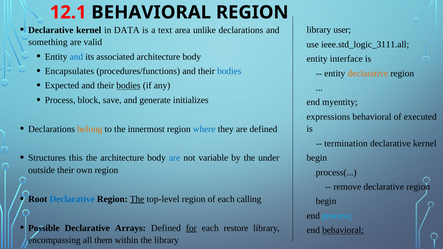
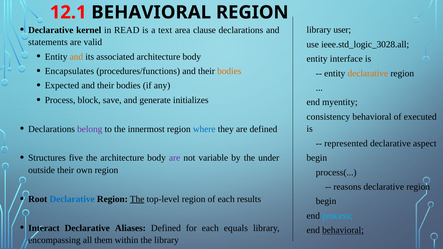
DATA: DATA -> READ (127, 30)
unlike: unlike -> clause (204, 30)
something: something -> statements (48, 42)
ieee.std_logic_3111.all: ieee.std_logic_3111.all -> ieee.std_logic_3028.all (365, 44)
and colour: blue -> orange (76, 57)
bodies colour: blue -> orange (229, 71)
bodies underline: present -> none (128, 86)
expressions: expressions -> consistency (328, 117)
belong colour: orange -> purple (90, 129)
termination: termination -> represented (346, 143)
kernel: kernel -> aspect (425, 143)
this: this -> five (76, 158)
are colour: blue -> purple (175, 158)
remove: remove -> reasons (347, 187)
calling: calling -> results (249, 199)
Possible: Possible -> Interact (44, 228)
Arrays: Arrays -> Aliases (130, 228)
for underline: present -> none (191, 228)
restore: restore -> equals (236, 228)
